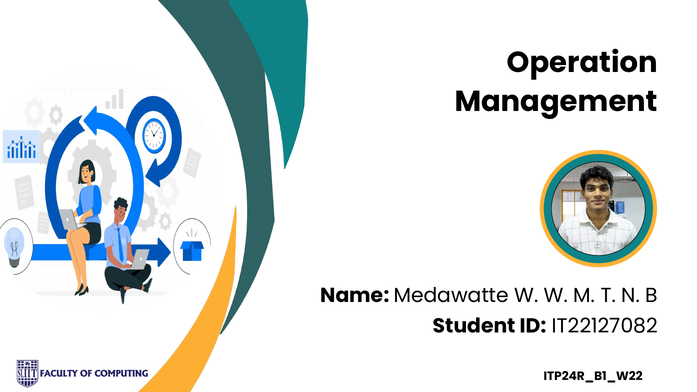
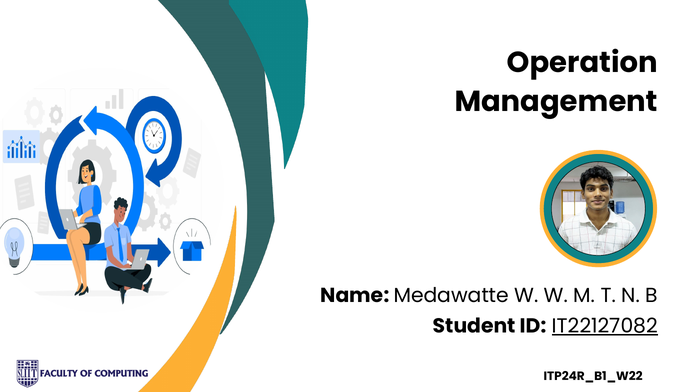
IT22127082 underline: none -> present (605, 326)
